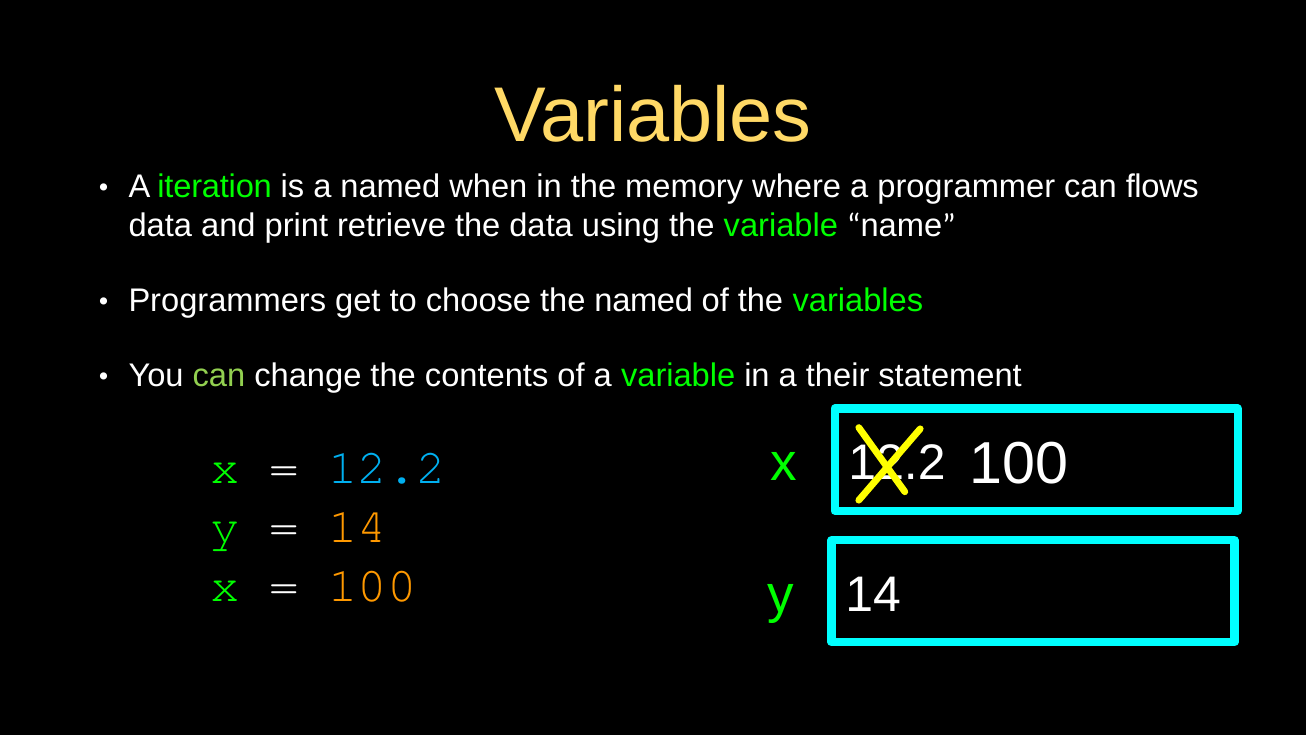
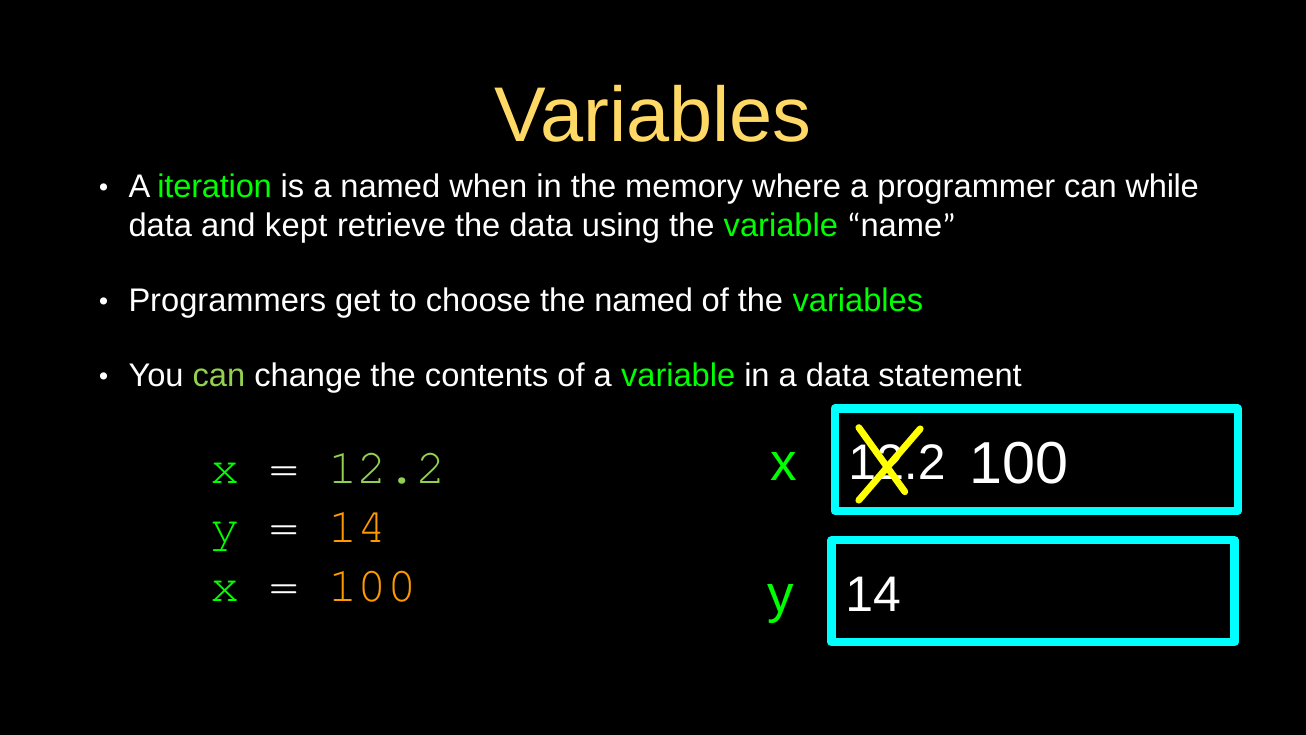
flows: flows -> while (1162, 187)
print: print -> kept (296, 226)
a their: their -> data (838, 376)
12.2 colour: light blue -> light green (387, 468)
